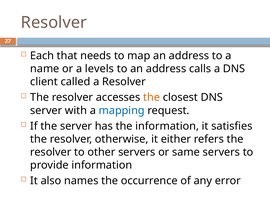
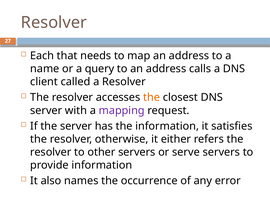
levels: levels -> query (100, 69)
mapping colour: blue -> purple (122, 111)
same: same -> serve (186, 152)
